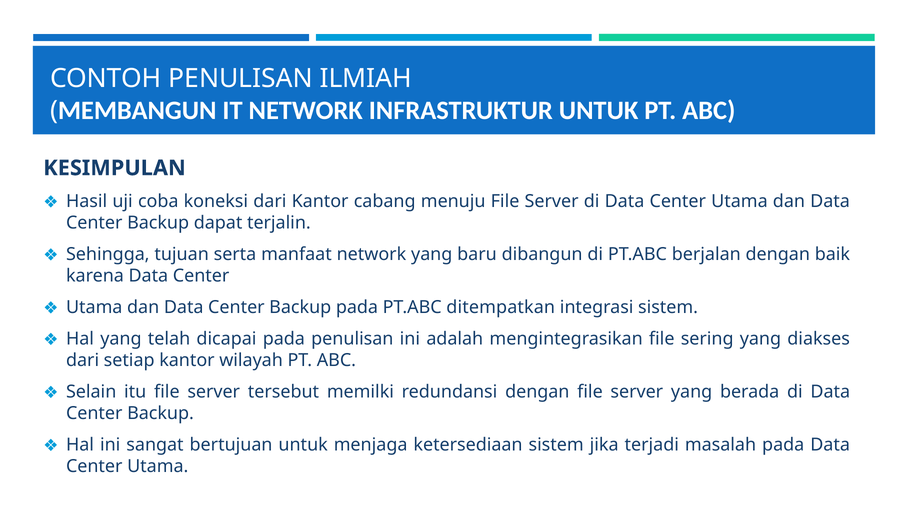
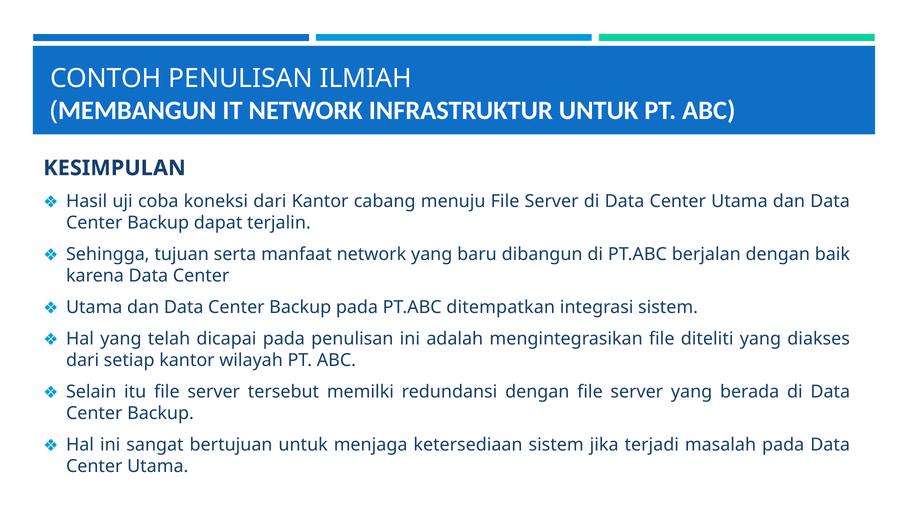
sering: sering -> diteliti (707, 339)
